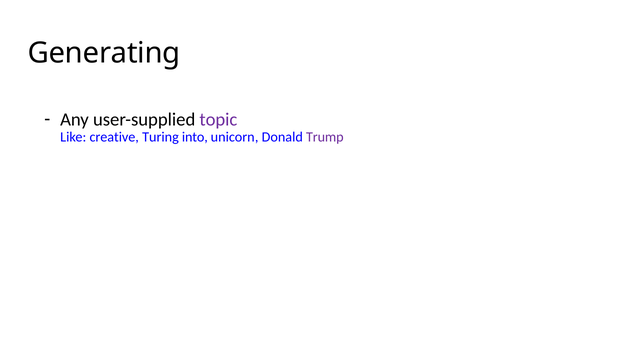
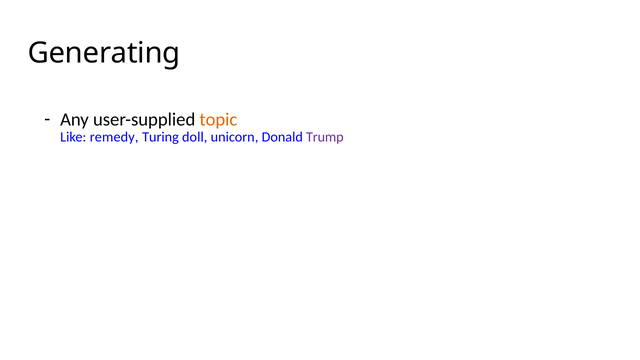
topic colour: purple -> orange (218, 119)
creative: creative -> remedy (114, 137)
into: into -> doll (195, 137)
